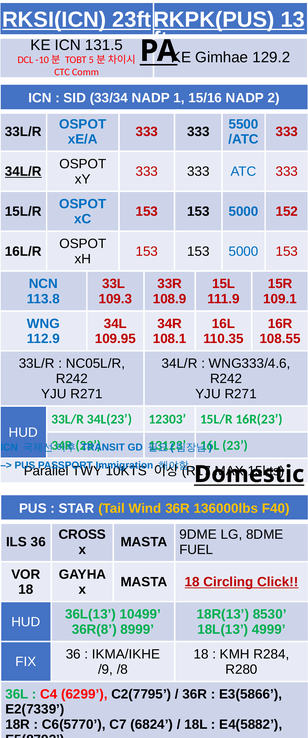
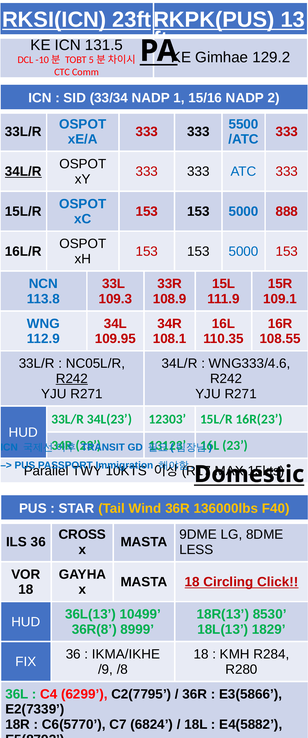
152: 152 -> 888 (287, 211)
R242 underline: none -> present (72, 378)
FUEL: FUEL -> LESS (196, 549)
4999: 4999 -> 1829 (269, 629)
